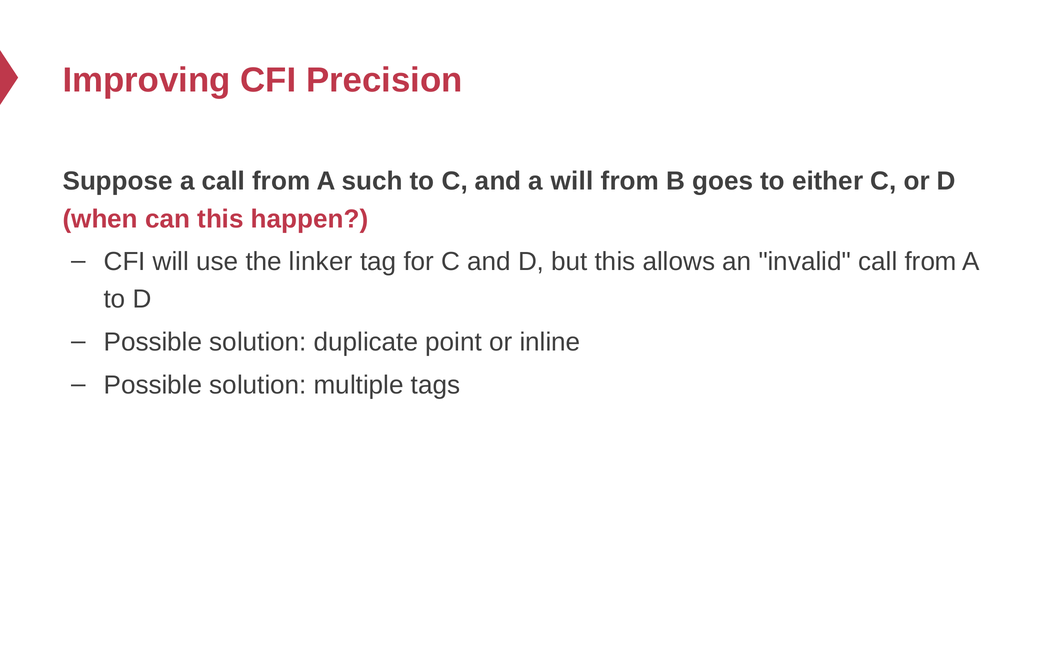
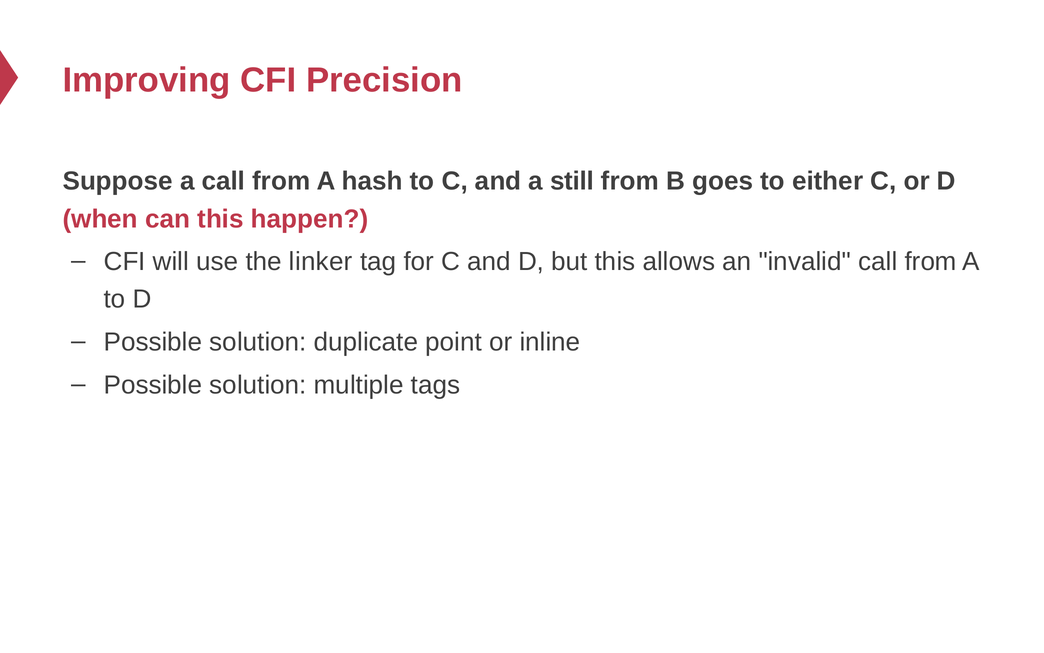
such: such -> hash (372, 181)
a will: will -> still (572, 181)
